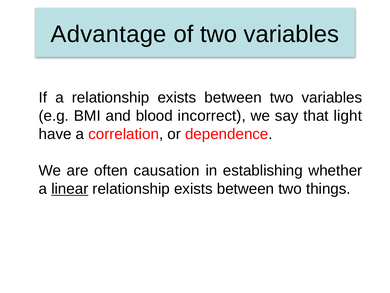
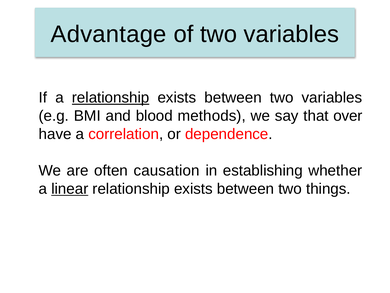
relationship underline: none -> present (111, 97)
incorrect: incorrect -> methods (212, 116)
light: light -> over (348, 116)
